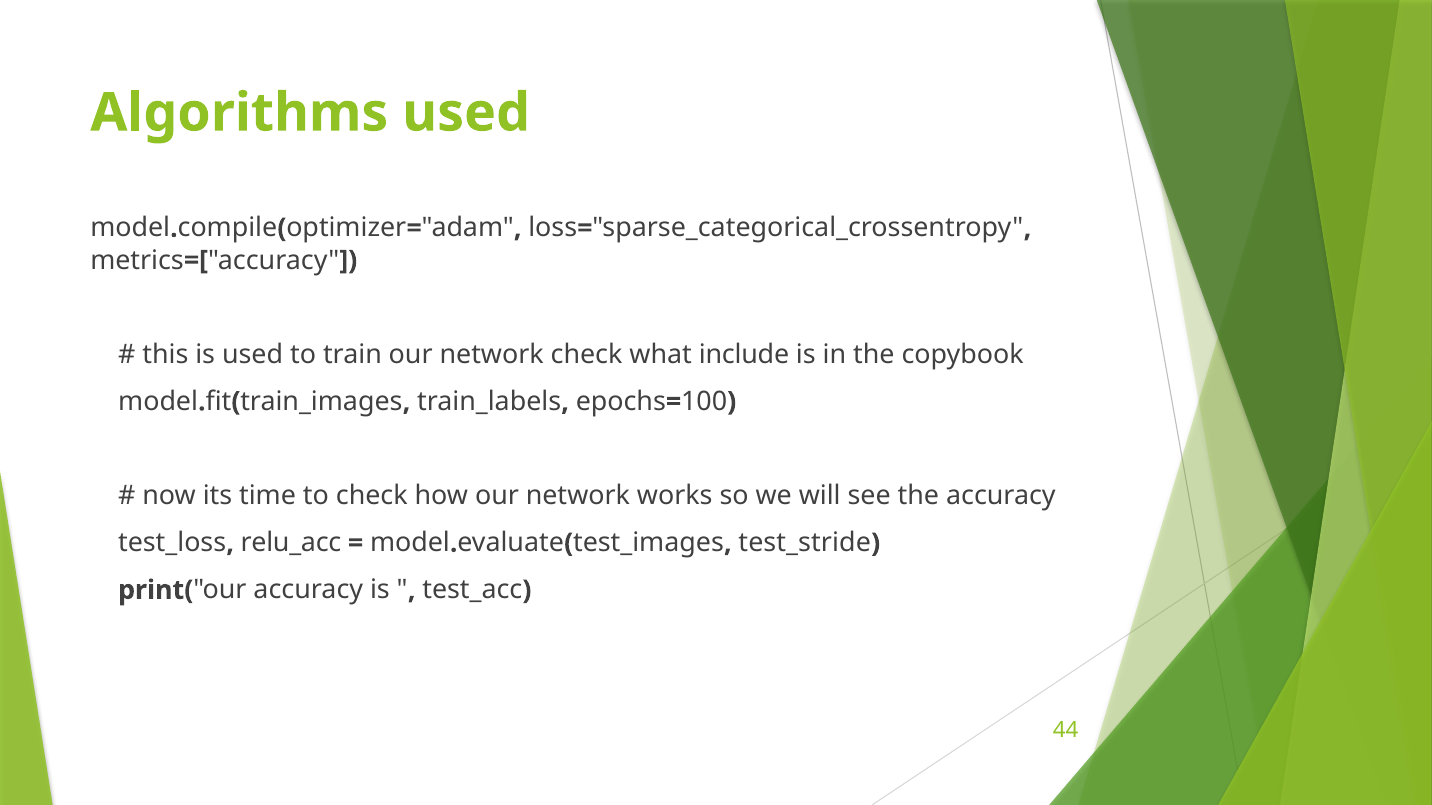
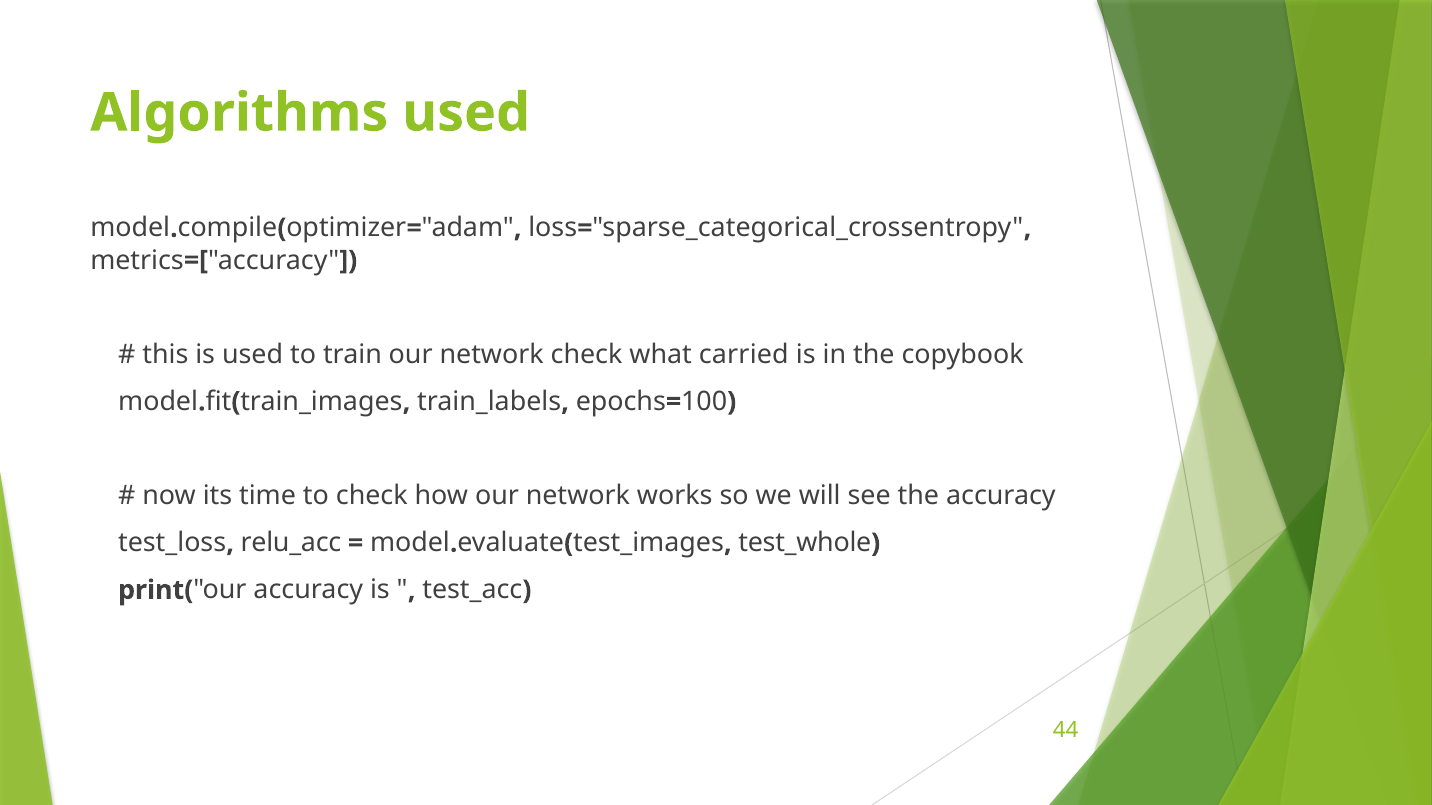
include: include -> carried (744, 355)
test_stride: test_stride -> test_whole (805, 543)
